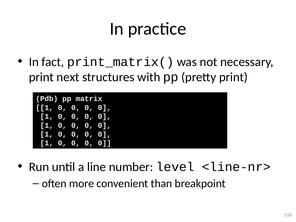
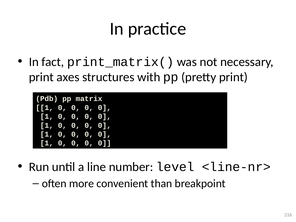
next: next -> axes (68, 77)
